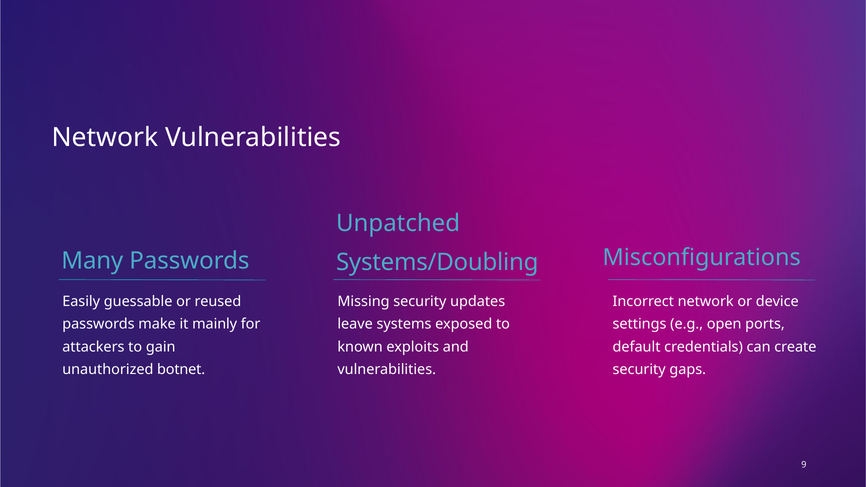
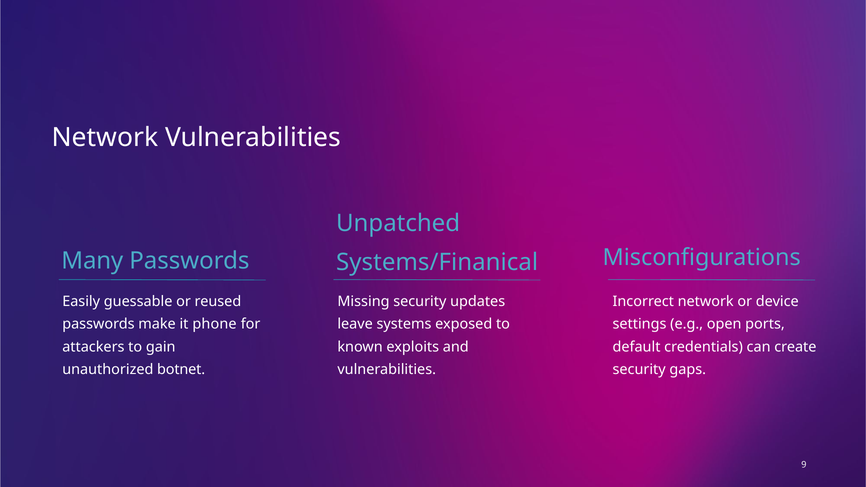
Systems/Doubling: Systems/Doubling -> Systems/Finanical (437, 262)
mainly: mainly -> phone (215, 324)
